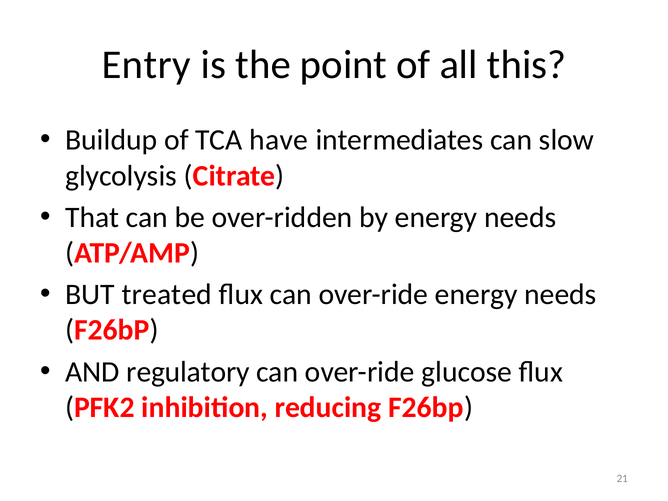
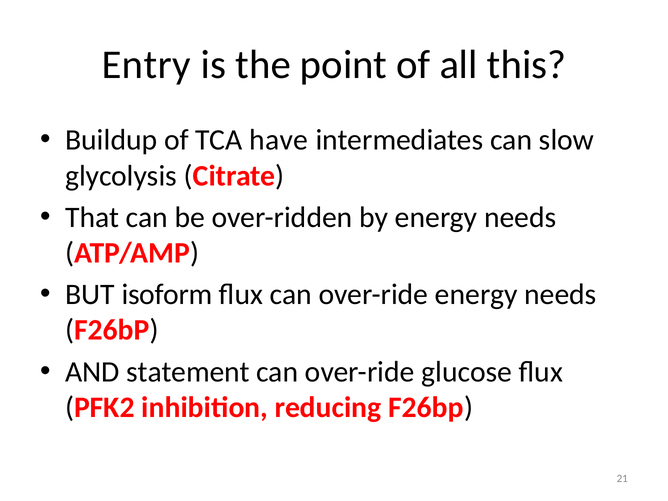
treated: treated -> isoform (167, 295)
regulatory: regulatory -> statement (188, 372)
